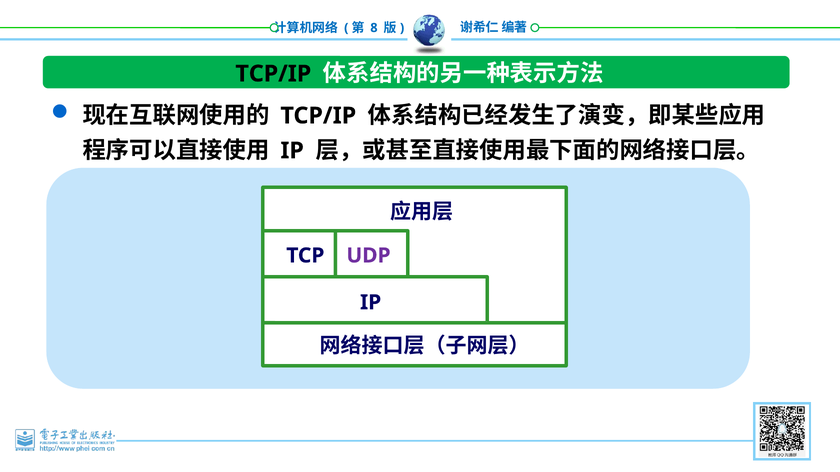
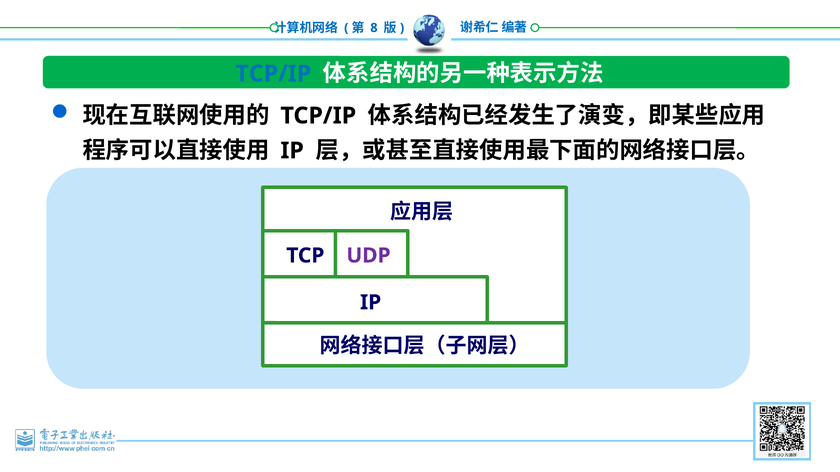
TCP/IP colour: black -> blue (273, 74)
